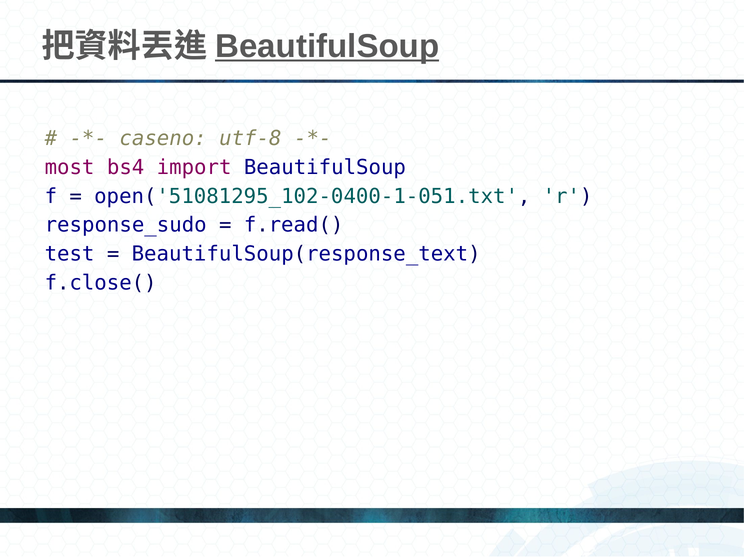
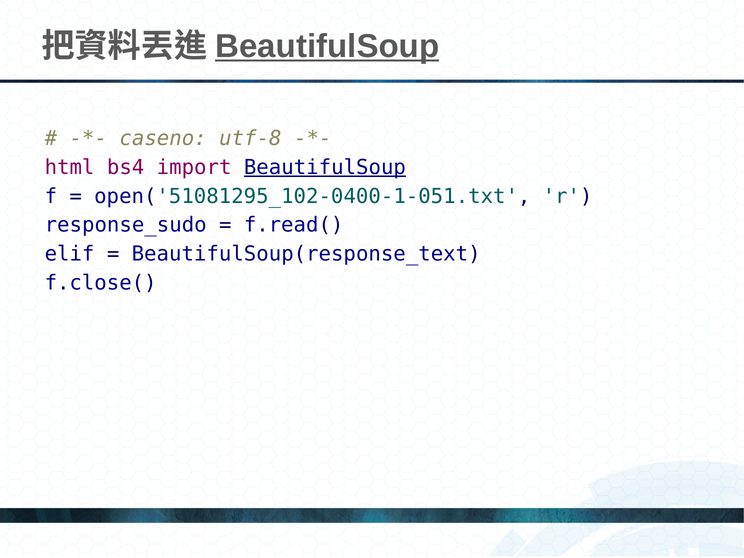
most: most -> html (70, 167)
BeautifulSoup underline: none -> present (325, 167)
test: test -> elif (70, 254)
